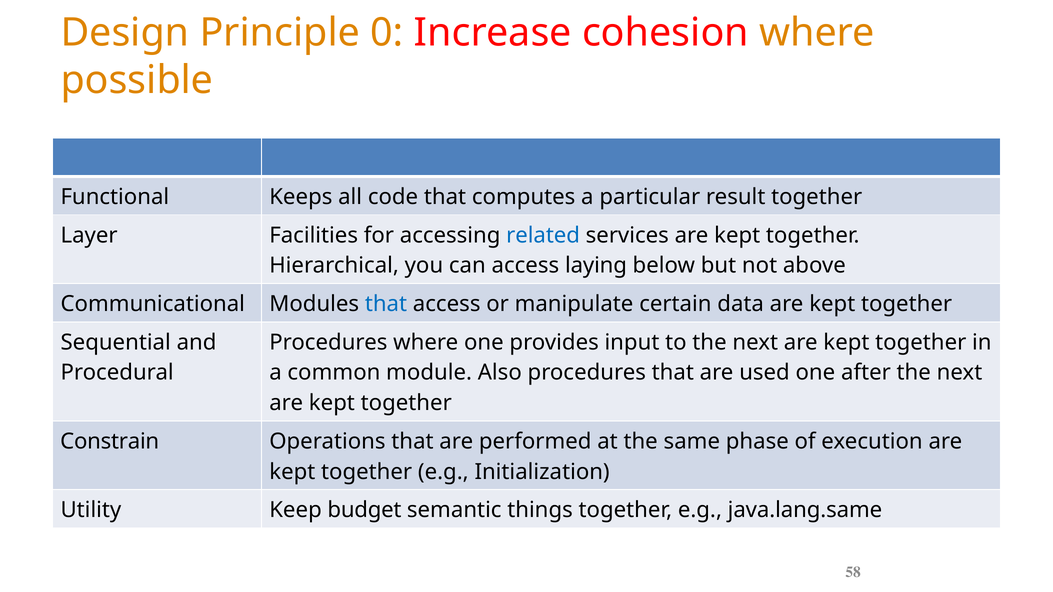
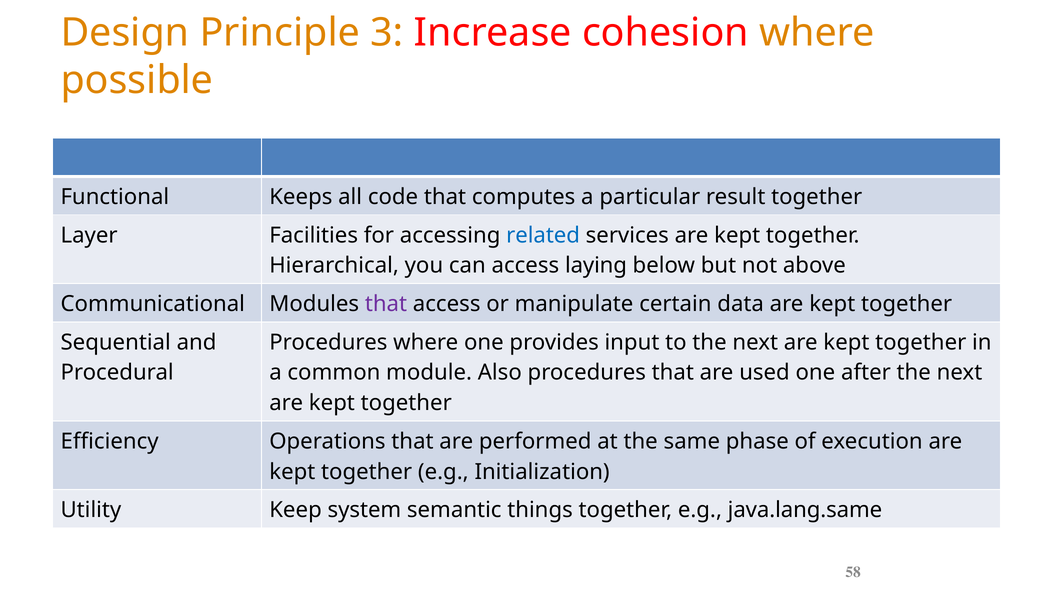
0: 0 -> 3 (387, 33)
that colour: blue -> purple (386, 304)
Constrain: Constrain -> Efficiency (110, 442)
budget: budget -> system (364, 510)
